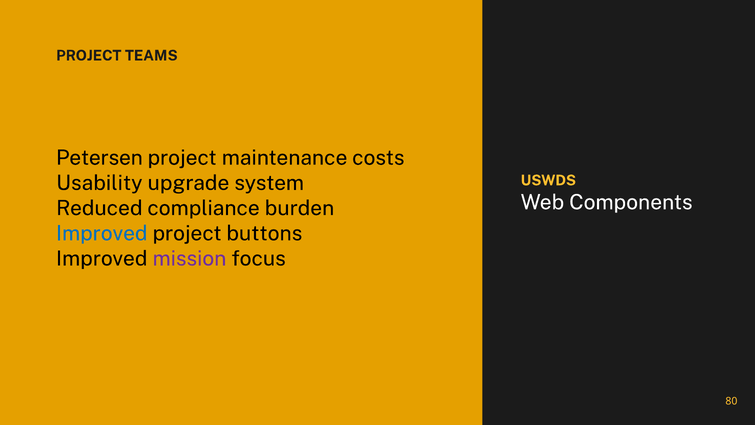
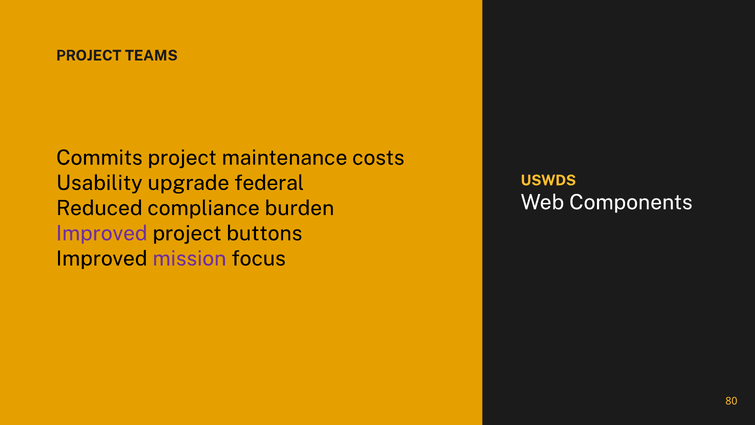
Petersen: Petersen -> Commits (99, 158)
system: system -> federal (269, 183)
Improved colour: blue -> purple (102, 233)
